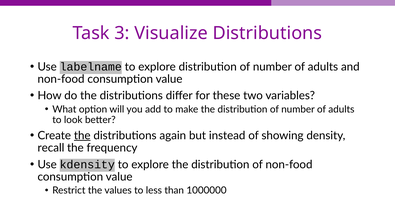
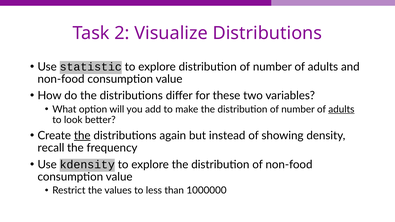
3: 3 -> 2 (122, 33)
labelname: labelname -> statistic (91, 67)
adults underline: none -> present (341, 109)
